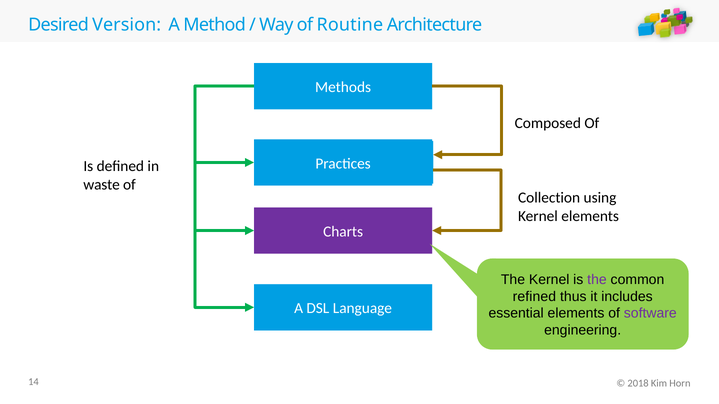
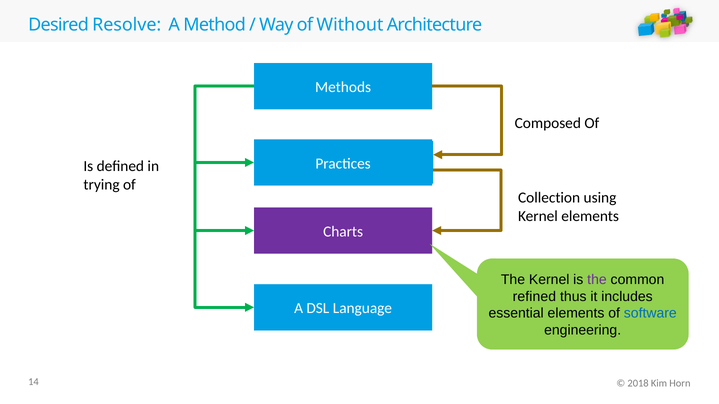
Version: Version -> Resolve (127, 25)
Routine: Routine -> Without (350, 25)
waste: waste -> trying (102, 185)
software colour: purple -> blue (650, 314)
